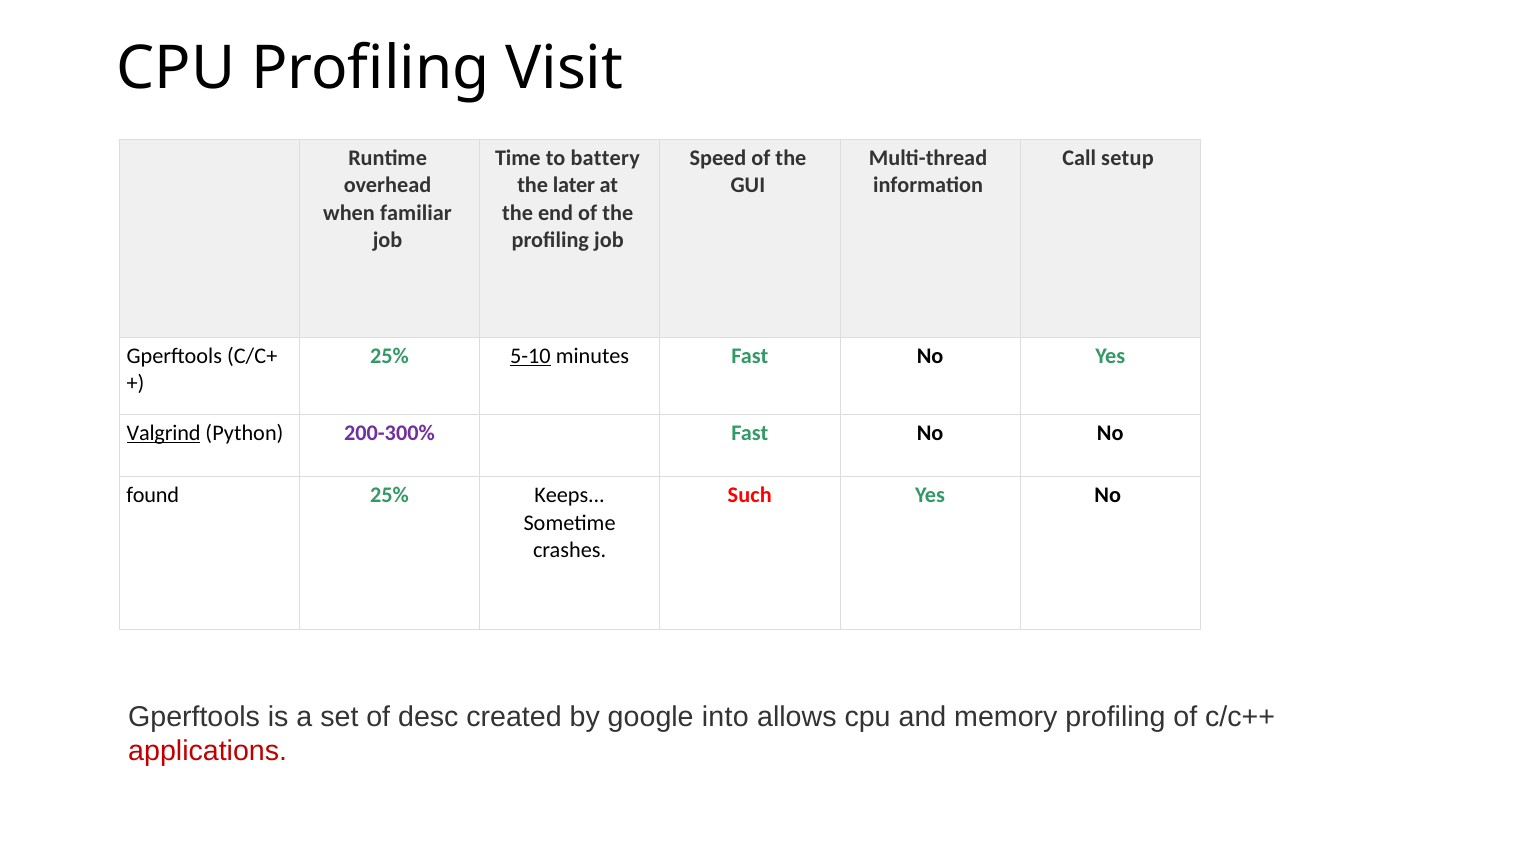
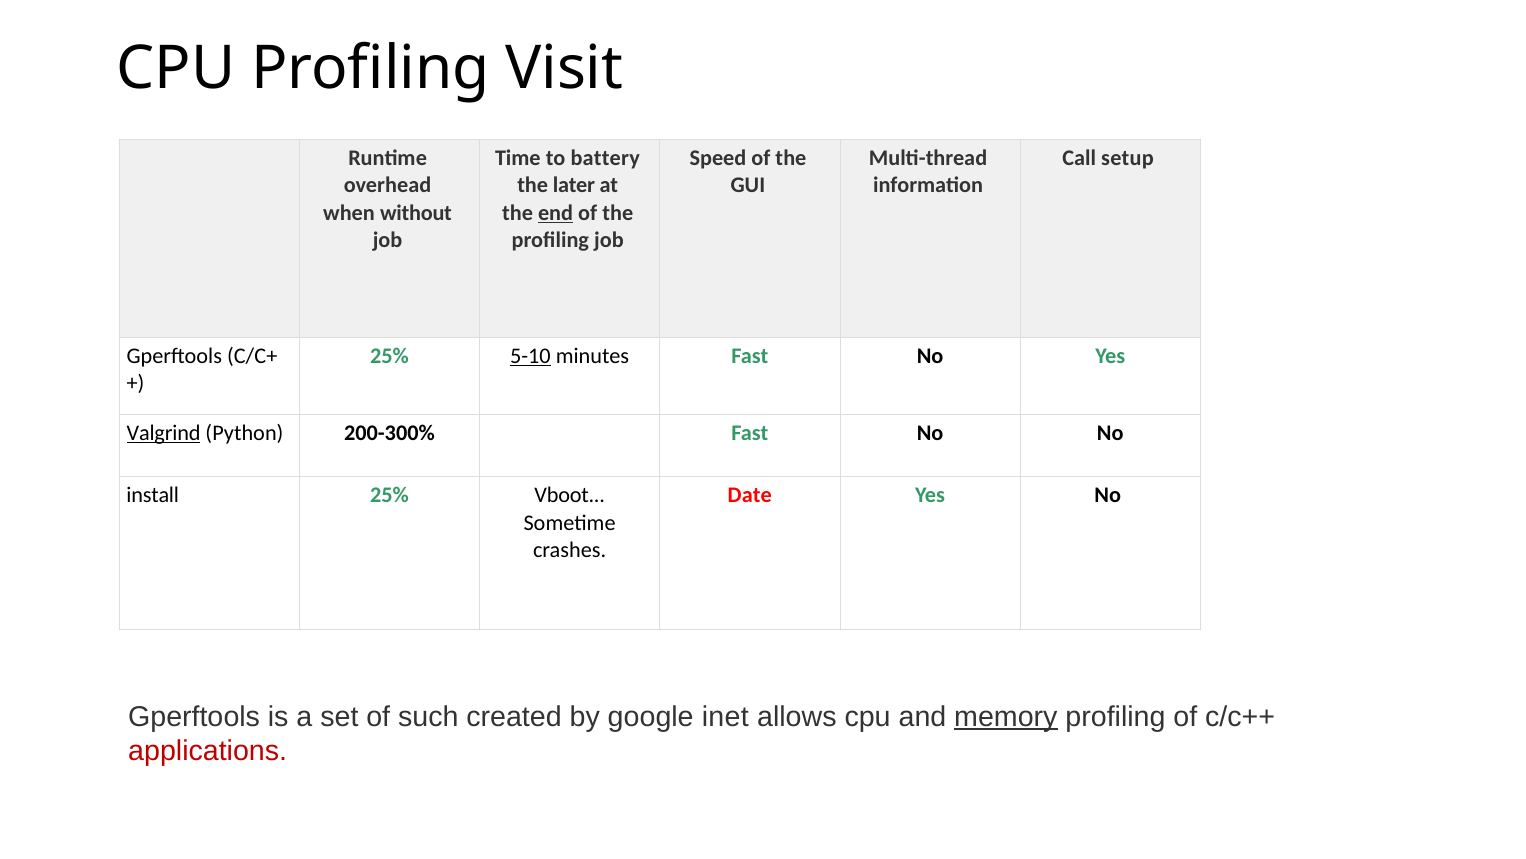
familiar: familiar -> without (416, 212)
end underline: none -> present (556, 212)
200-300% colour: purple -> black (389, 433)
found: found -> install (153, 495)
Keeps: Keeps -> Vboot (570, 495)
Such: Such -> Date (750, 495)
desc: desc -> such (428, 716)
into: into -> inet (725, 716)
memory underline: none -> present (1006, 716)
